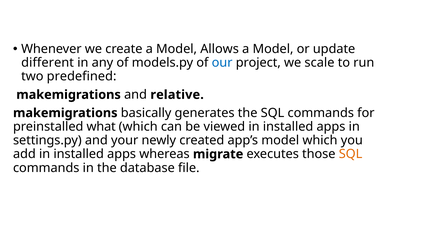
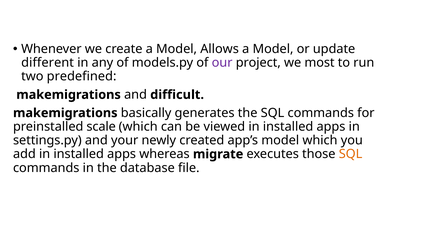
our colour: blue -> purple (222, 63)
scale: scale -> most (320, 63)
relative: relative -> difficult (177, 95)
what: what -> scale (101, 127)
